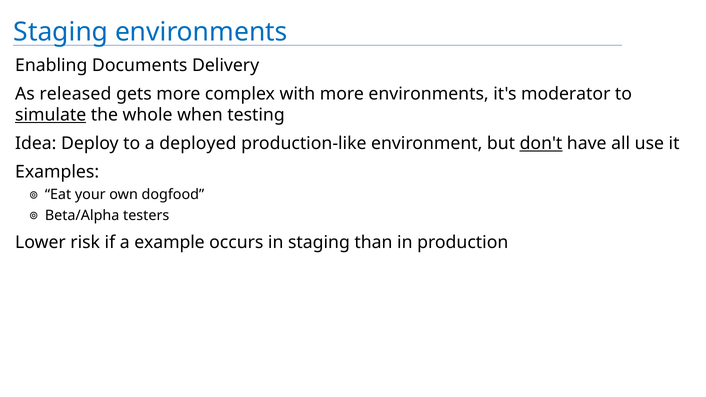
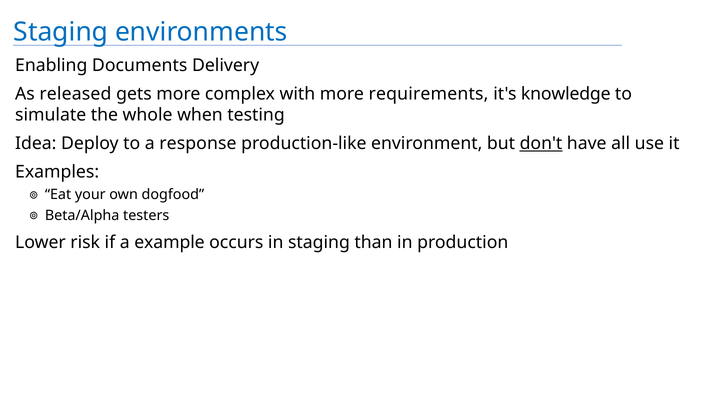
more environments: environments -> requirements (429, 94)
moderator: moderator -> knowledge (566, 94)
simulate underline: present -> none (51, 115)
deployed: deployed -> response (198, 144)
